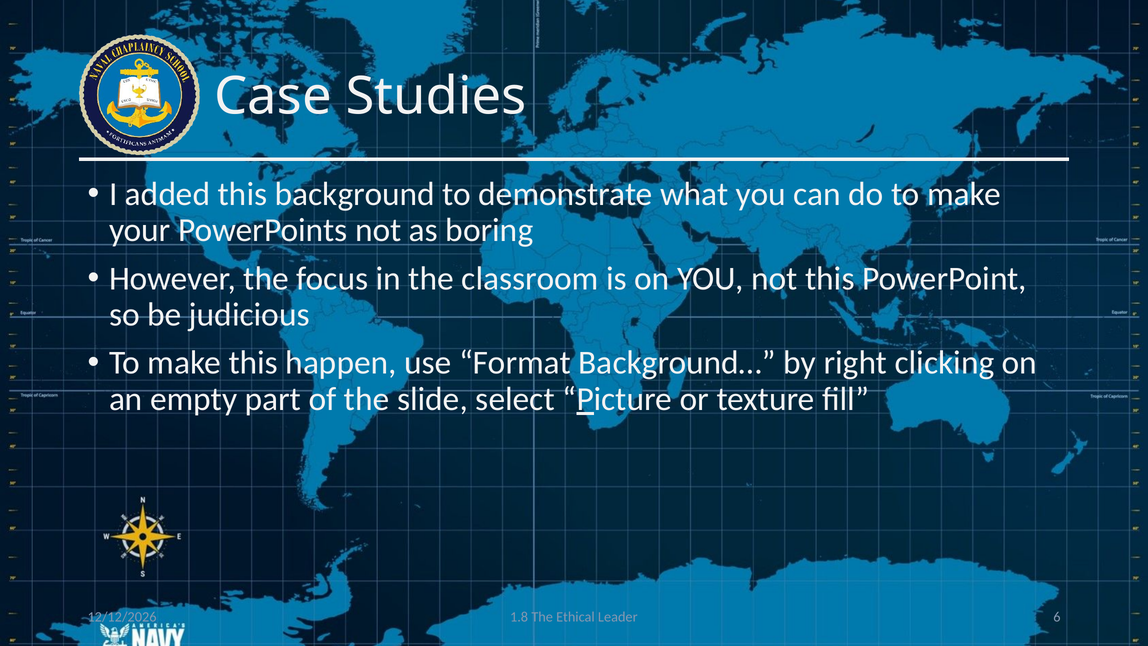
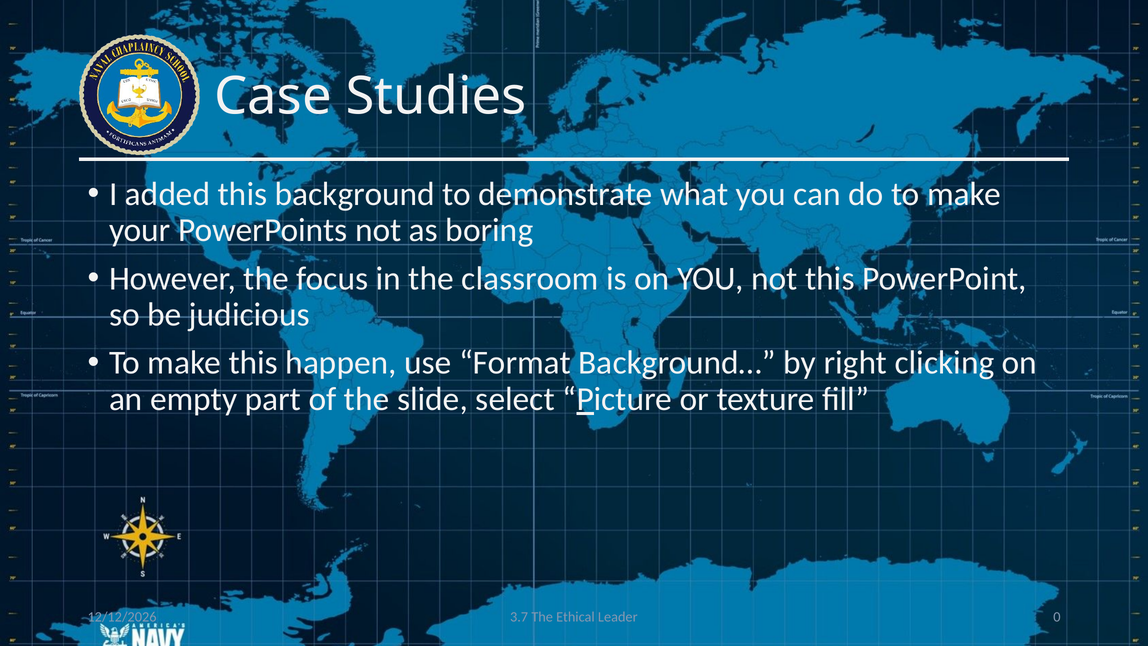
1.8: 1.8 -> 3.7 (519, 617)
6: 6 -> 0 (1057, 617)
